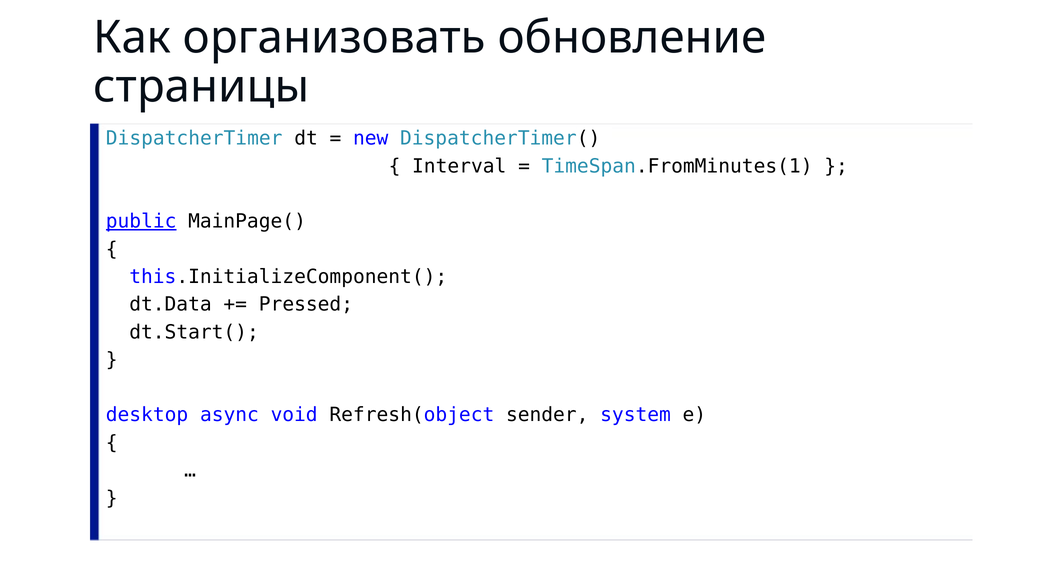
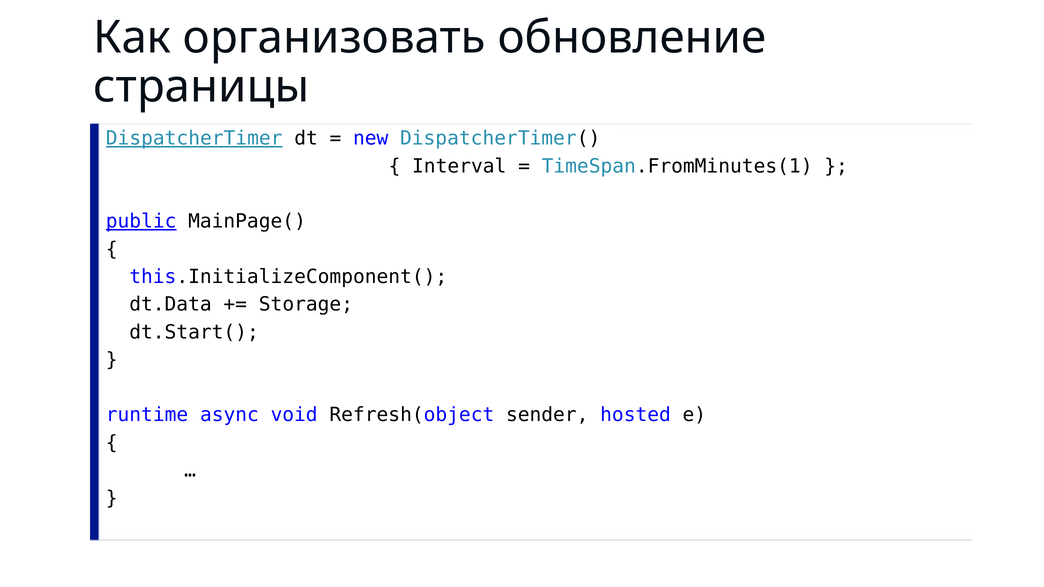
DispatcherTimer underline: none -> present (194, 138)
Pressed: Pressed -> Storage (306, 305)
desktop: desktop -> runtime (147, 415)
system: system -> hosted (636, 415)
